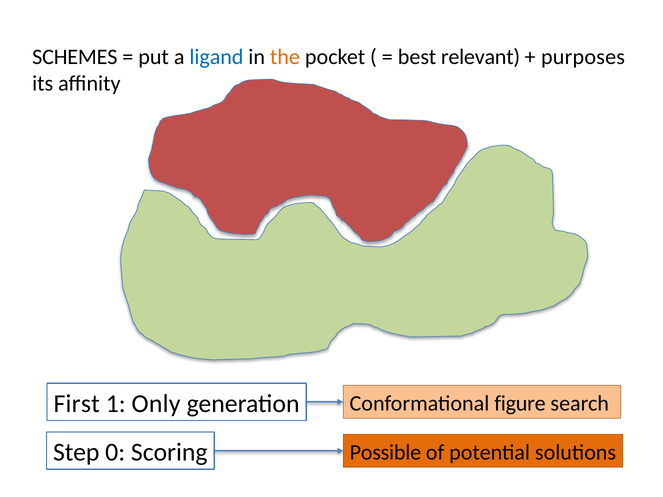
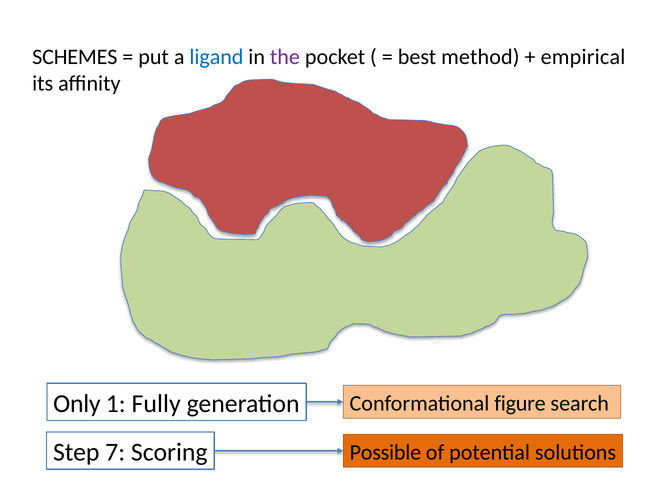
the colour: orange -> purple (285, 57)
relevant: relevant -> method (480, 57)
purposes: purposes -> empirical (583, 57)
First: First -> Only (77, 404)
Only: Only -> Fully (156, 404)
0: 0 -> 7 (115, 453)
